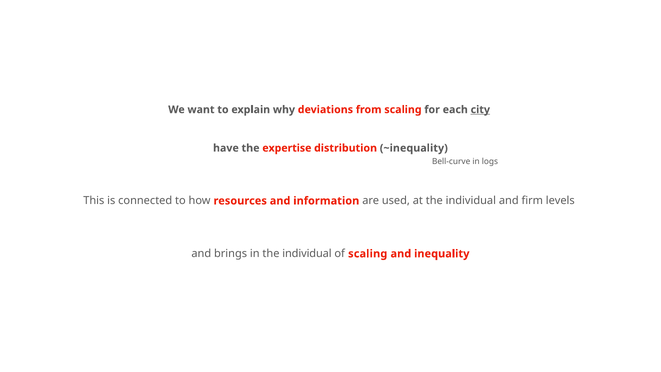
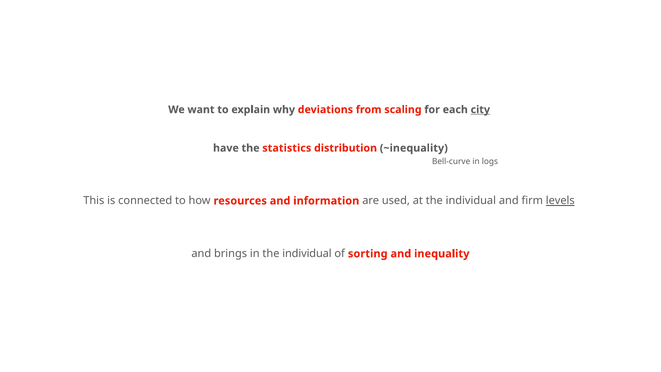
expertise: expertise -> statistics (287, 148)
levels underline: none -> present (560, 201)
of scaling: scaling -> sorting (368, 254)
